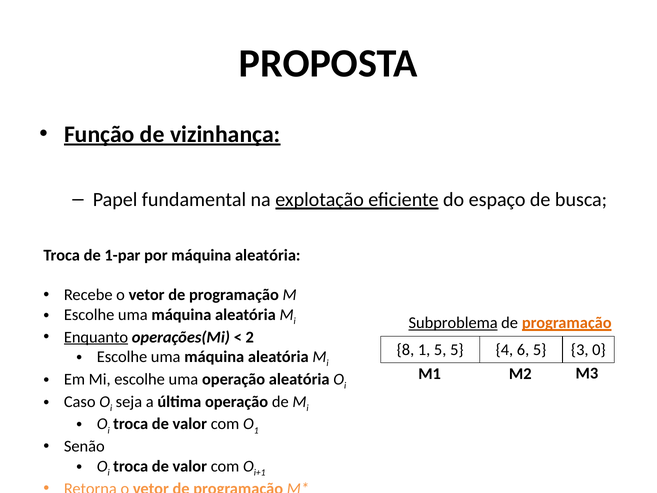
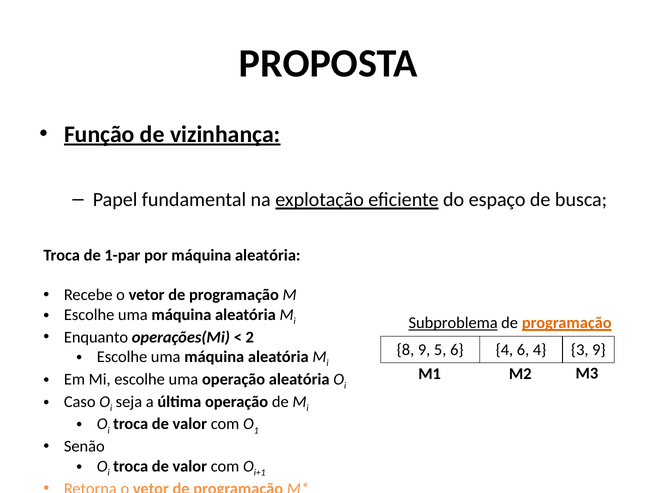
Enquanto underline: present -> none (96, 337)
8 1: 1 -> 9 (424, 349)
5 5: 5 -> 6 (457, 349)
4 6 5: 5 -> 4 (540, 349)
3 0: 0 -> 9 (599, 349)
